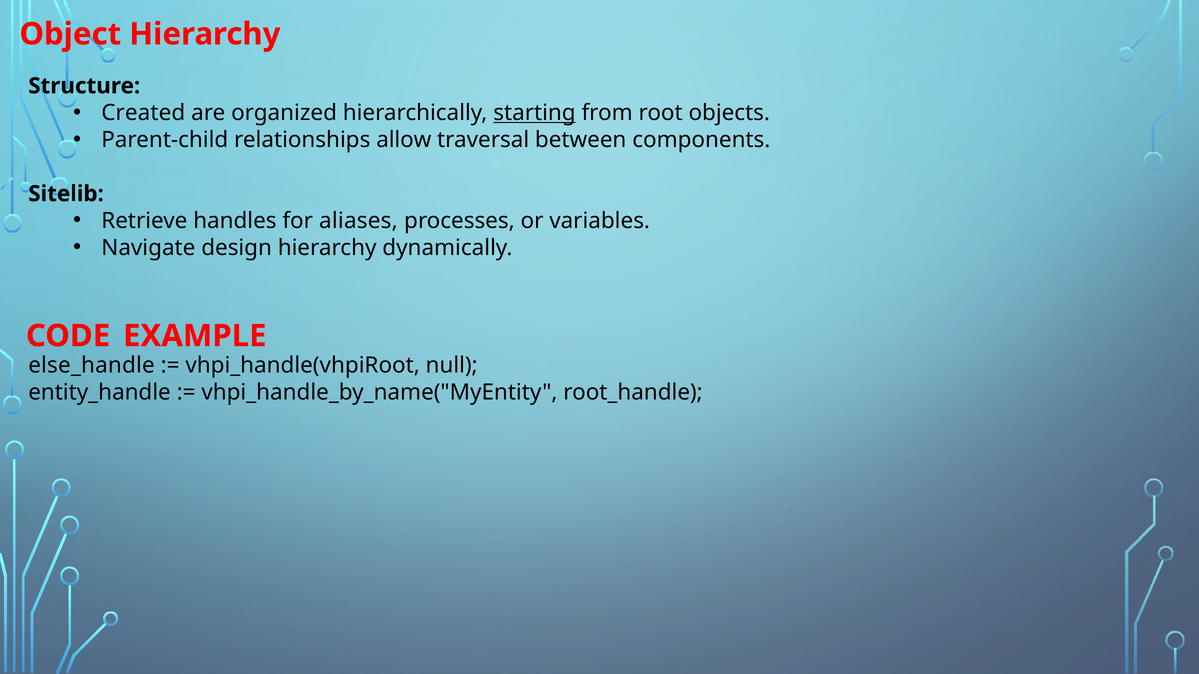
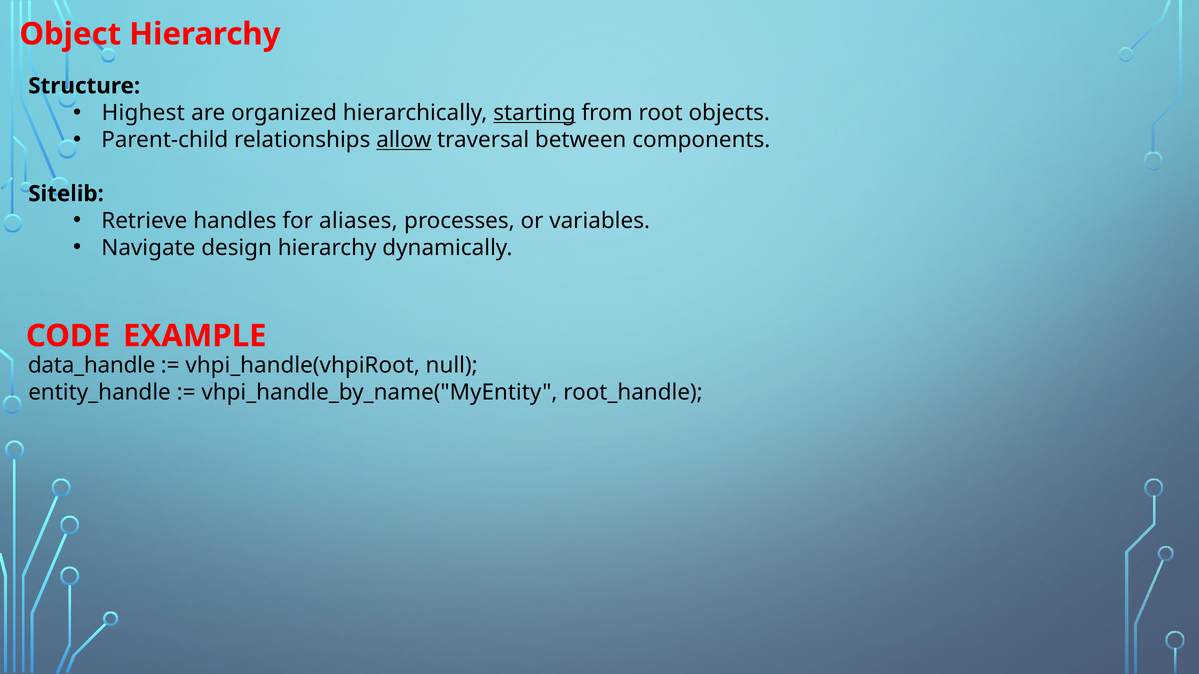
Created: Created -> Highest (143, 113)
allow underline: none -> present (404, 140)
else_handle: else_handle -> data_handle (92, 365)
